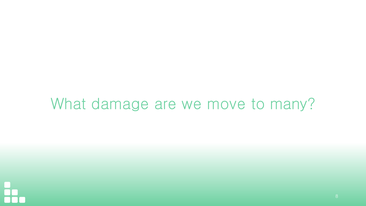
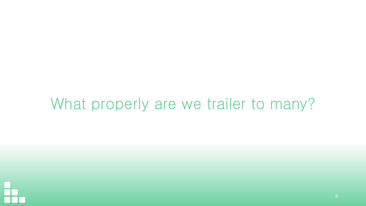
damage: damage -> properly (120, 104)
move: move -> trailer (226, 104)
